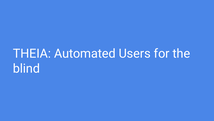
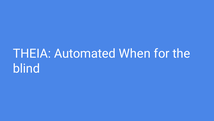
Users: Users -> When (135, 53)
